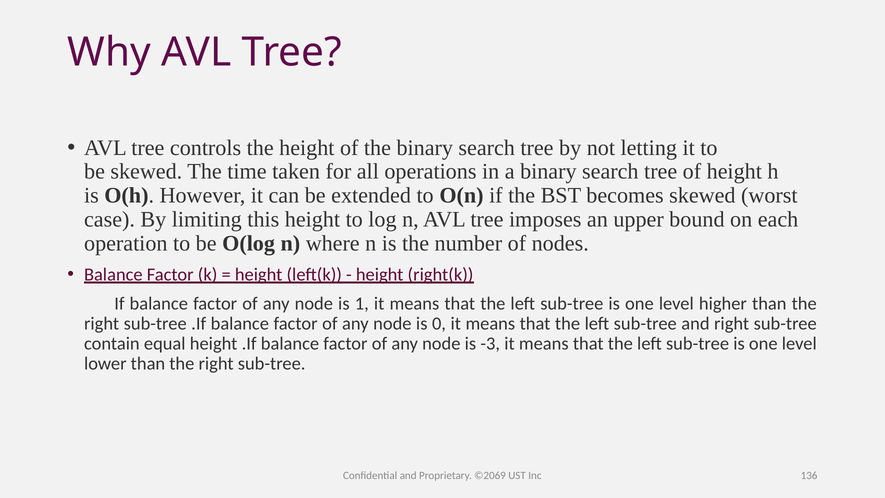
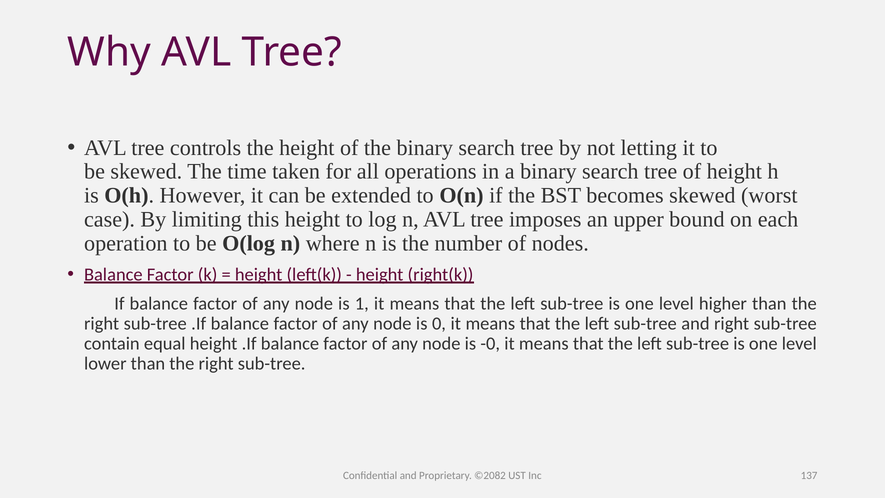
-3: -3 -> -0 (490, 343)
©2069: ©2069 -> ©2082 (490, 475)
136: 136 -> 137 (809, 475)
